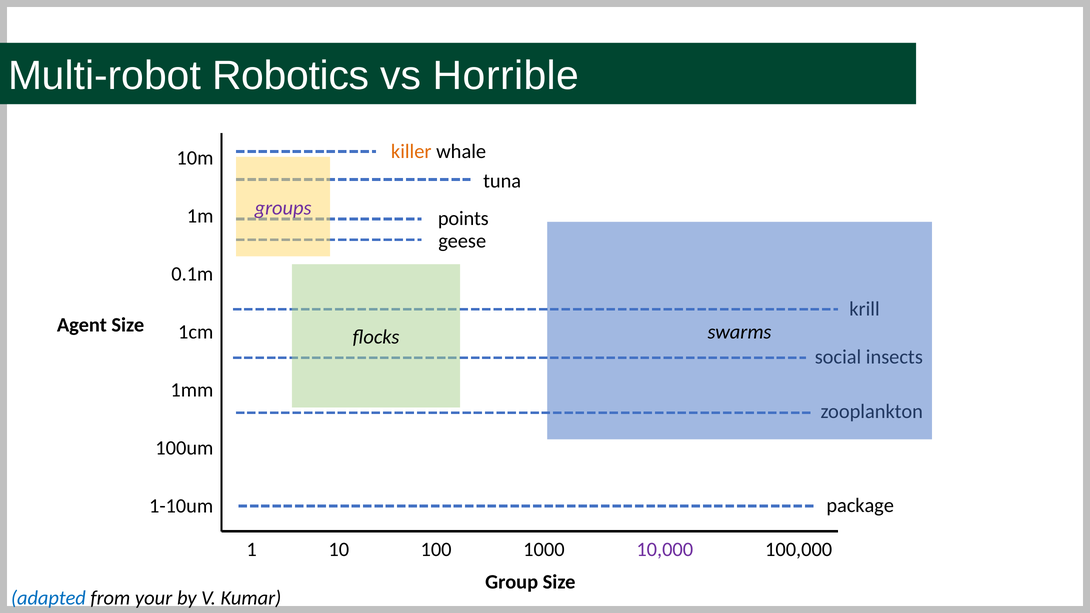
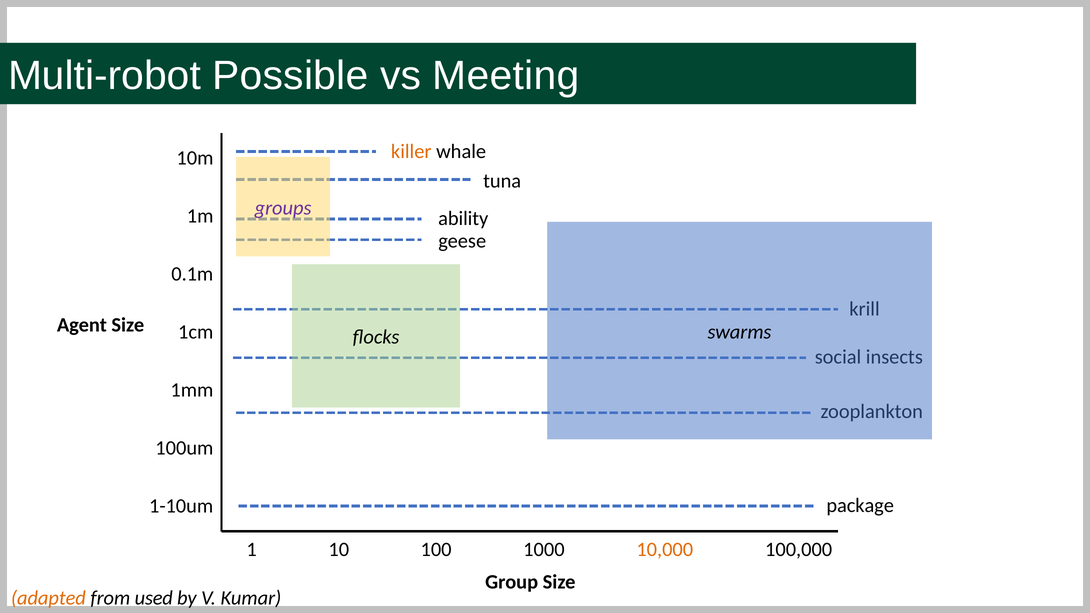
Robotics: Robotics -> Possible (290, 76)
Horrible: Horrible -> Meeting (506, 76)
points: points -> ability (463, 218)
10,000 colour: purple -> orange (665, 550)
adapted colour: blue -> orange (48, 598)
your: your -> used (154, 598)
